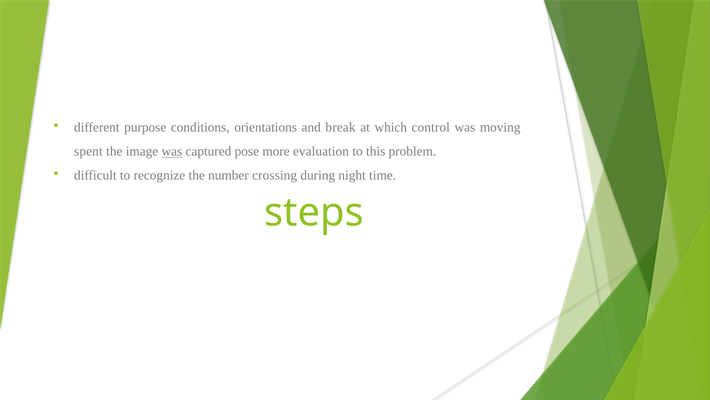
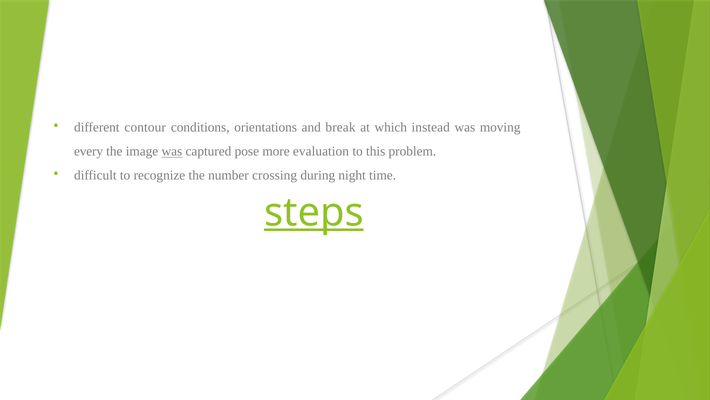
purpose: purpose -> contour (145, 127)
control: control -> instead (431, 127)
spent: spent -> every (89, 151)
steps underline: none -> present (314, 212)
